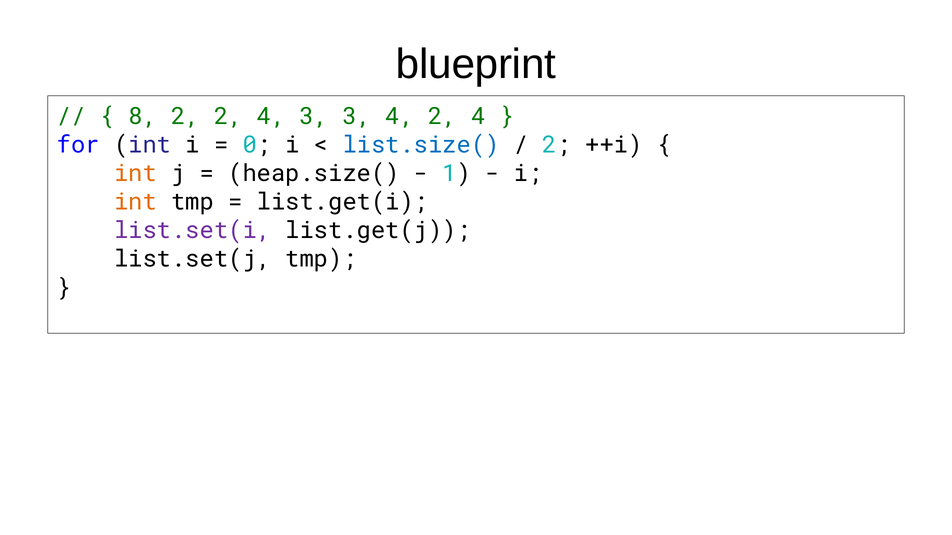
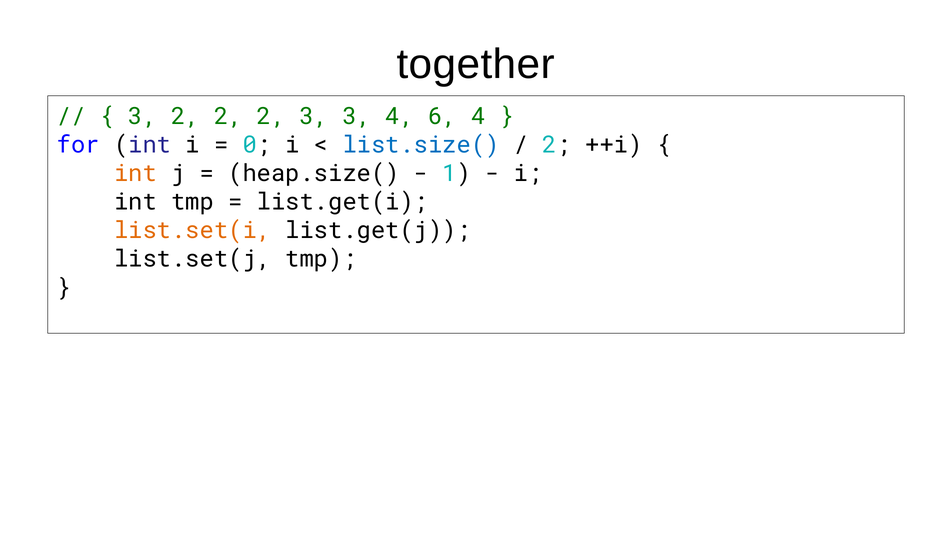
blueprint: blueprint -> together (476, 64)
8: 8 -> 3 (143, 117)
2 2 4: 4 -> 2 (271, 117)
4 2: 2 -> 6 (442, 117)
int colour: orange -> black (135, 202)
list.set(i colour: purple -> orange (193, 231)
